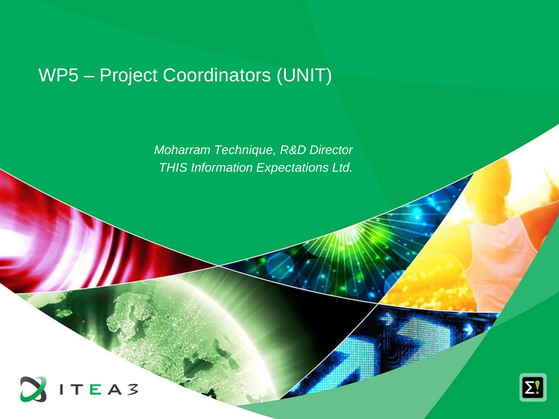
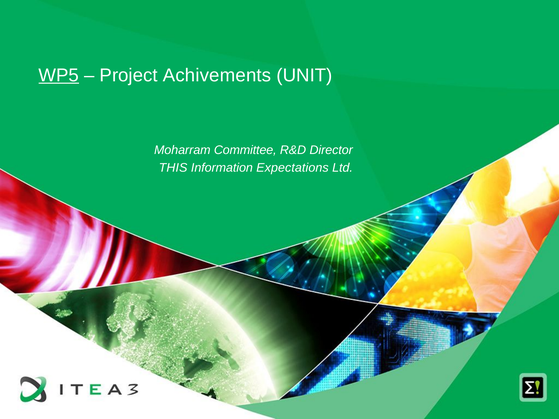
WP5 underline: none -> present (59, 75)
Coordinators: Coordinators -> Achivements (217, 75)
Technique: Technique -> Committee (245, 150)
